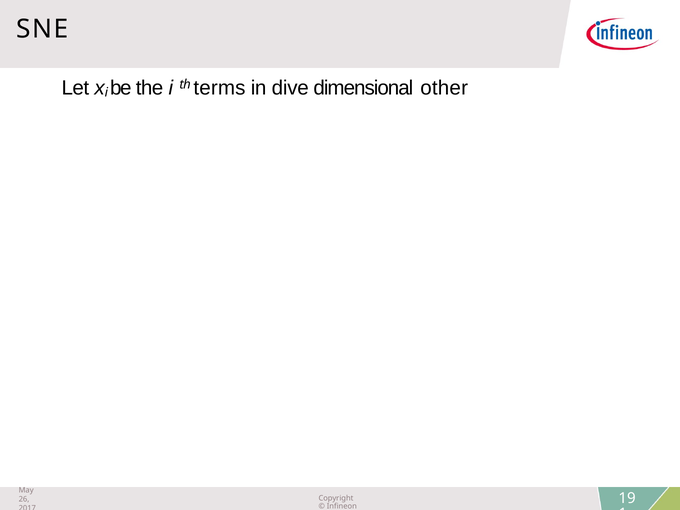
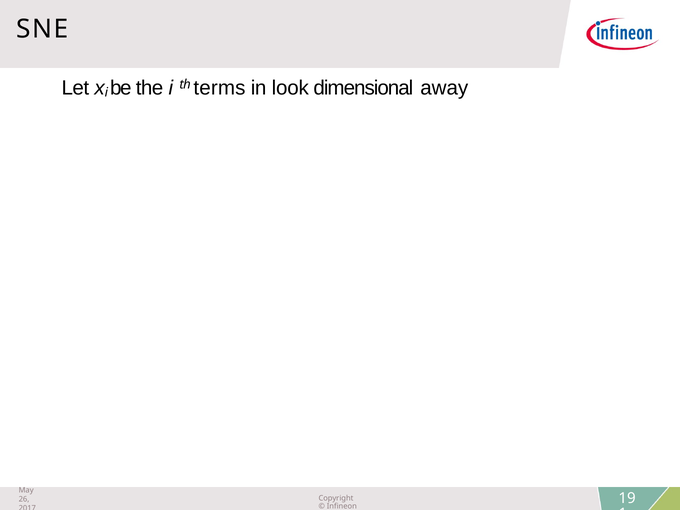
dive: dive -> look (290, 88)
other: other -> away (444, 88)
